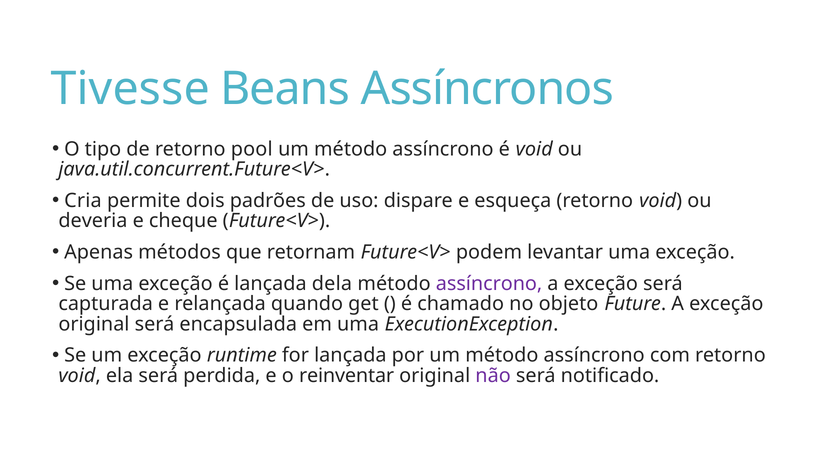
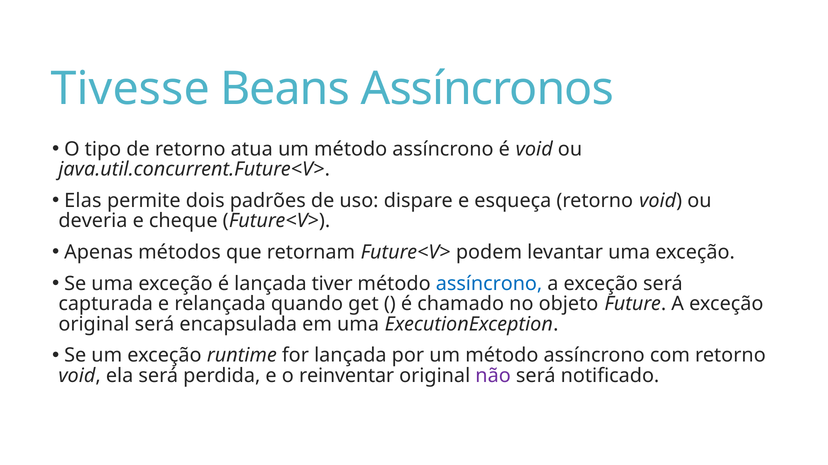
pool: pool -> atua (252, 149)
Cria: Cria -> Elas (83, 201)
dela: dela -> tiver (332, 284)
assíncrono colour: purple -> blue (489, 284)
